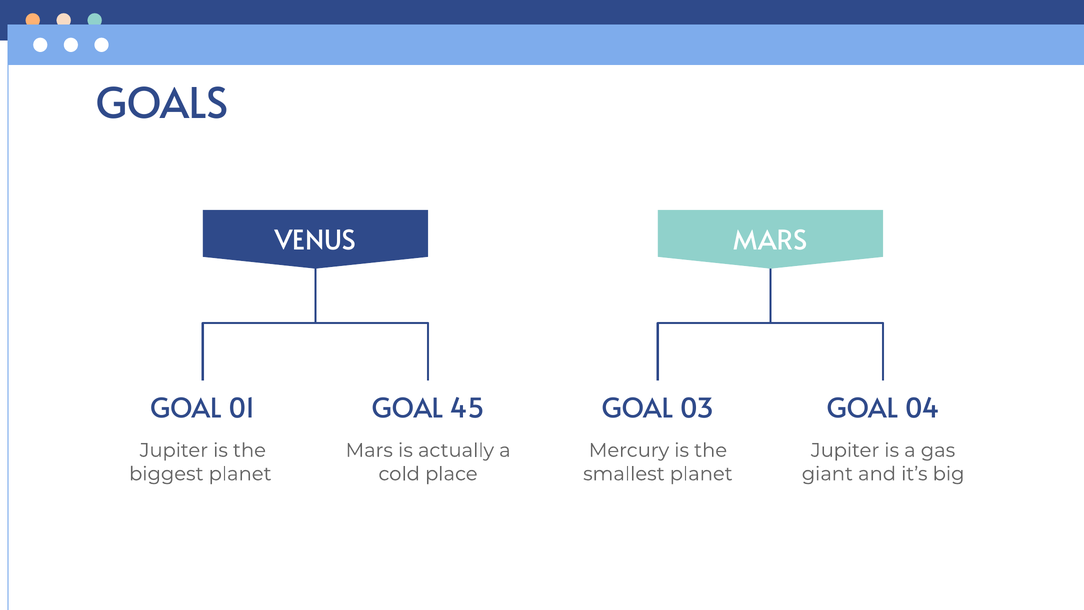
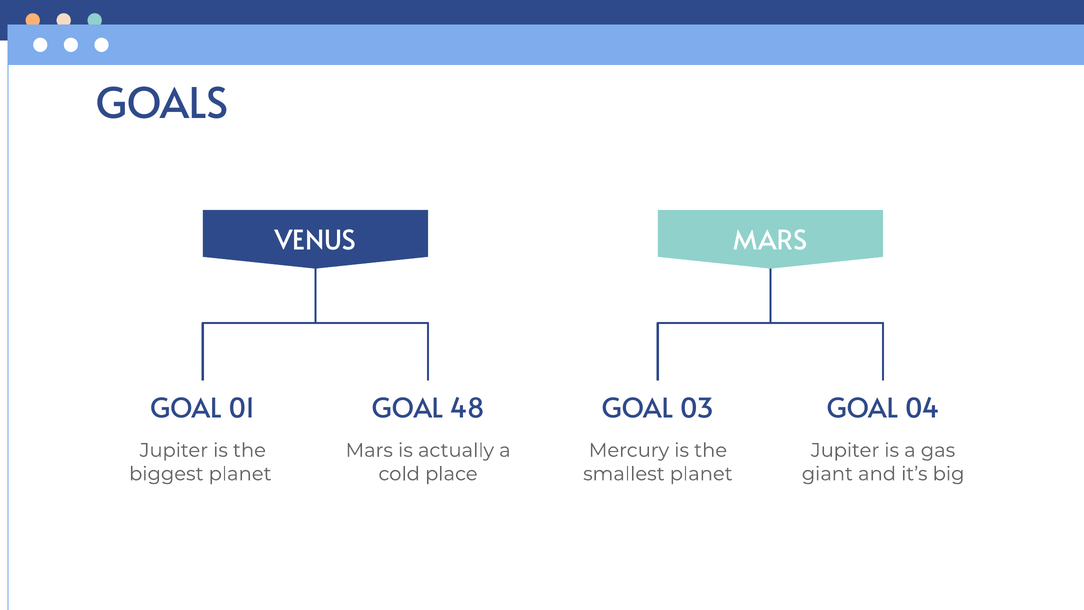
45: 45 -> 48 (467, 409)
